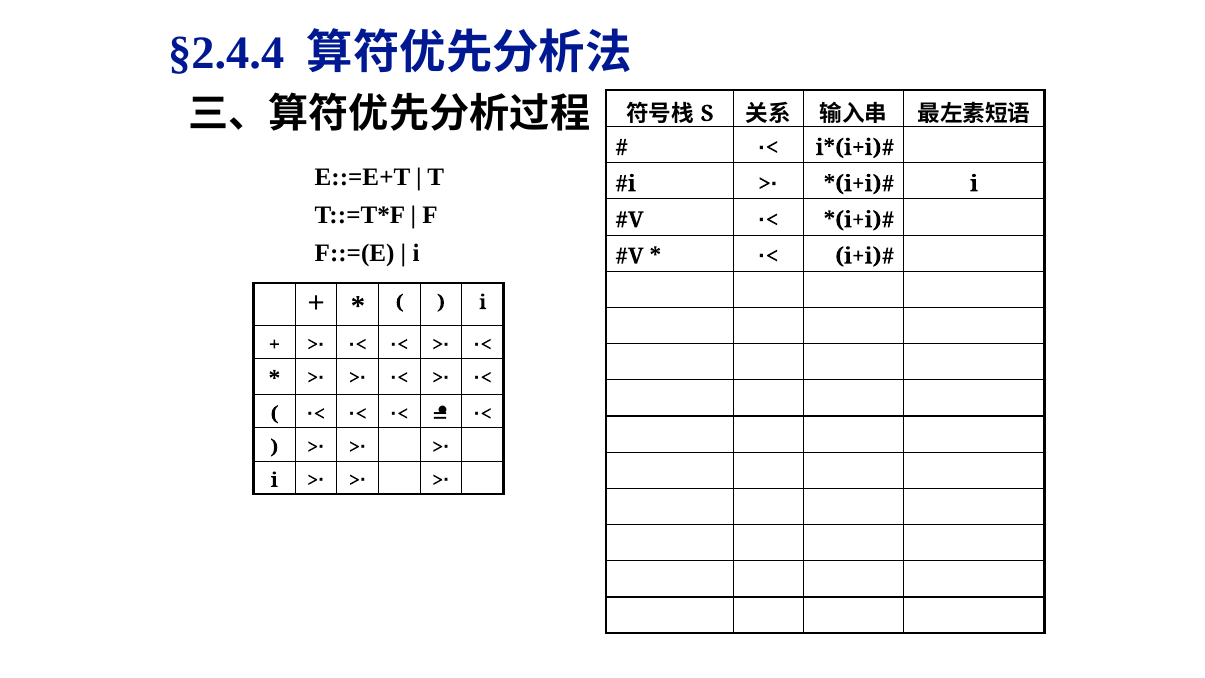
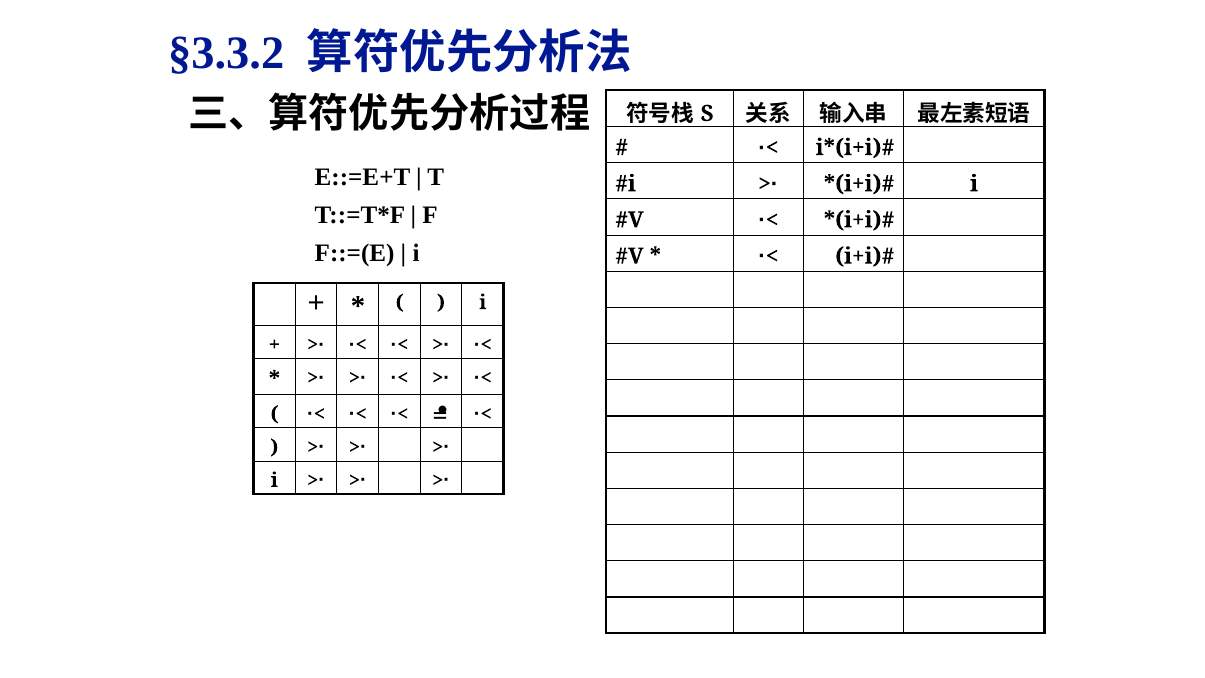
§2.4.4: §2.4.4 -> §3.3.2 (226, 53)
